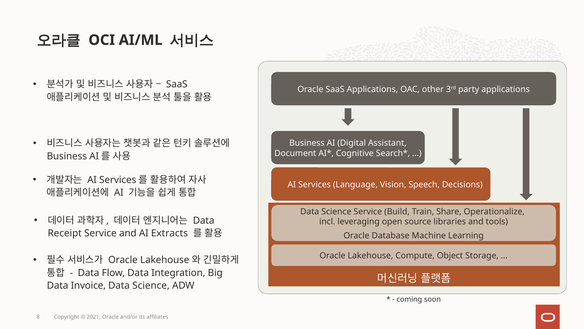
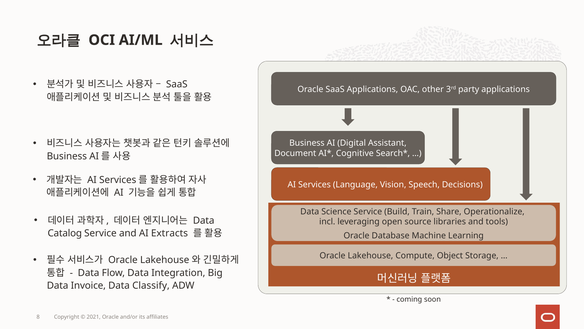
Receipt: Receipt -> Catalog (65, 233)
Science: Science -> Classify (151, 285)
